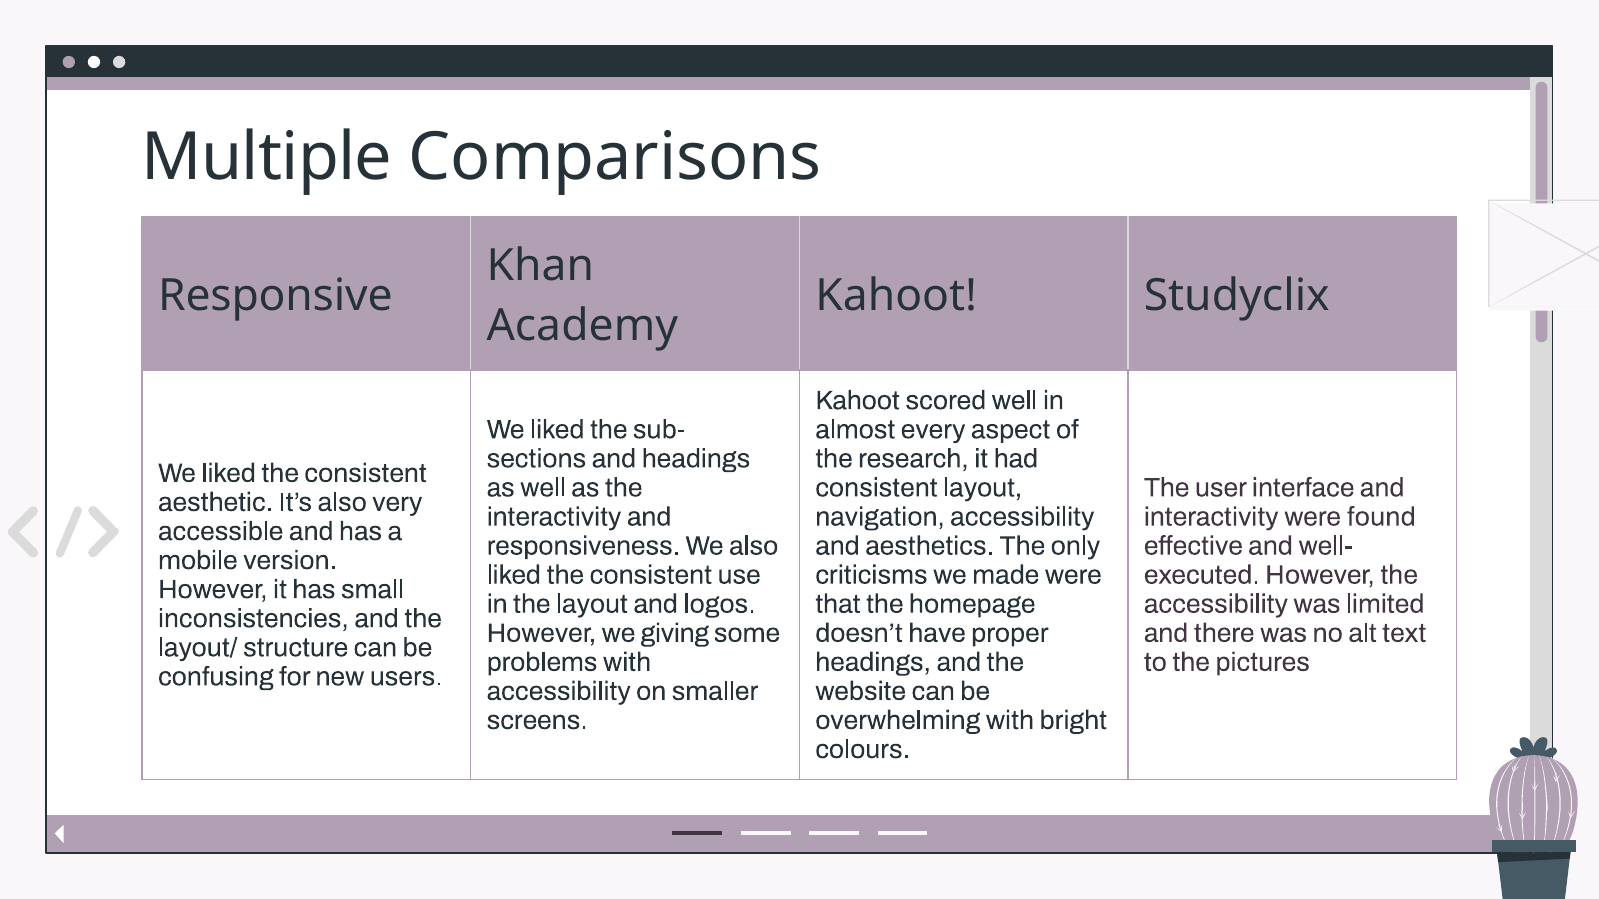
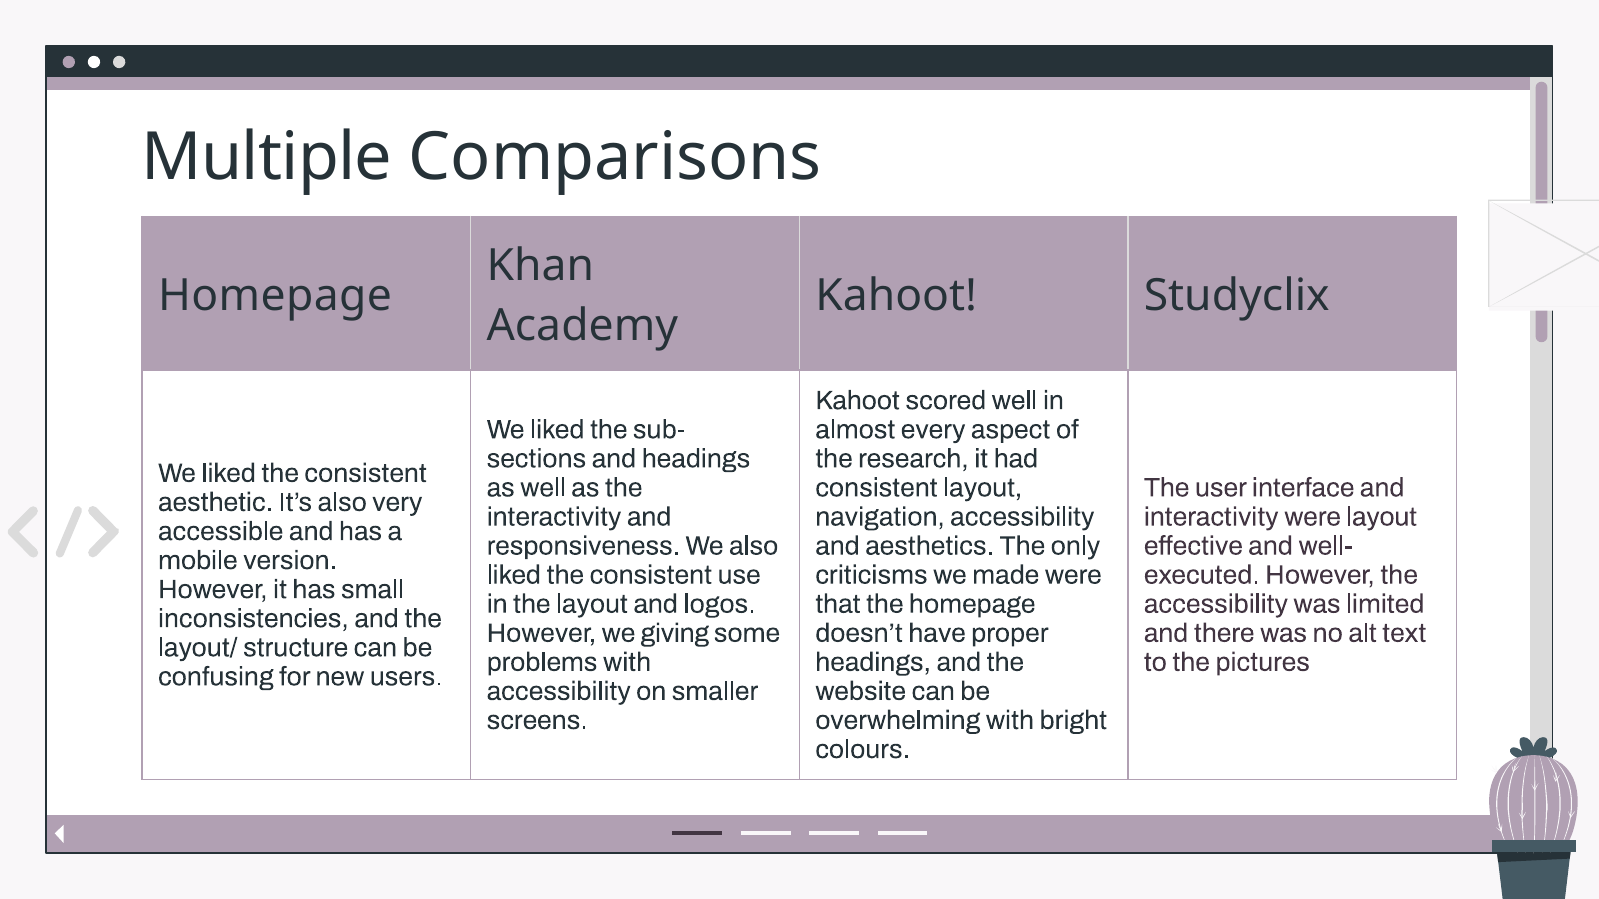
Responsive: Responsive -> Homepage (275, 296)
were found: found -> layout (1382, 517)
